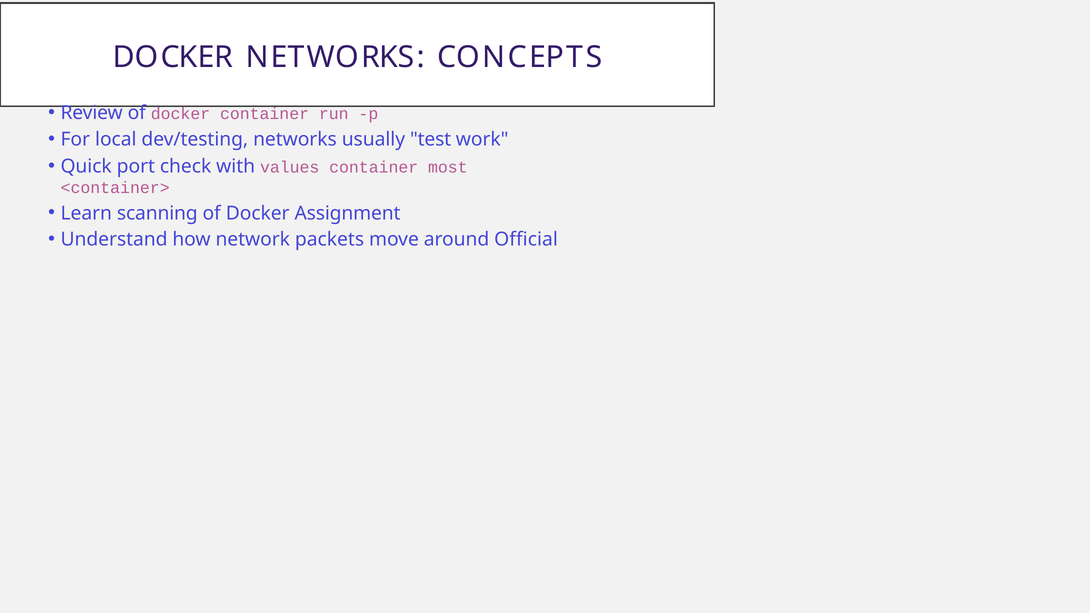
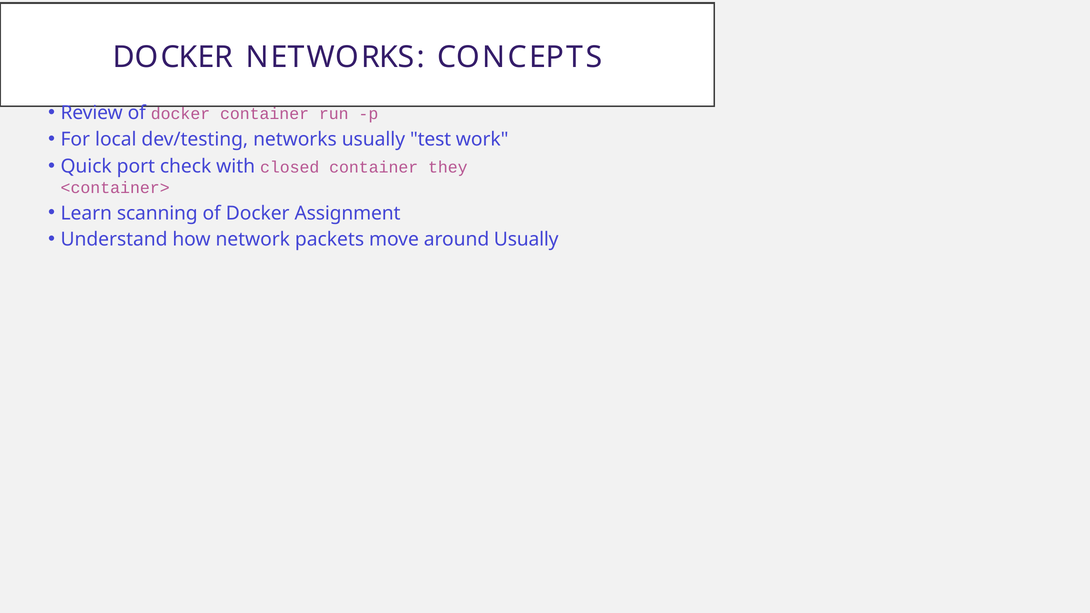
values: values -> closed (290, 167)
most: most -> they (448, 167)
around Official: Official -> Usually (526, 239)
